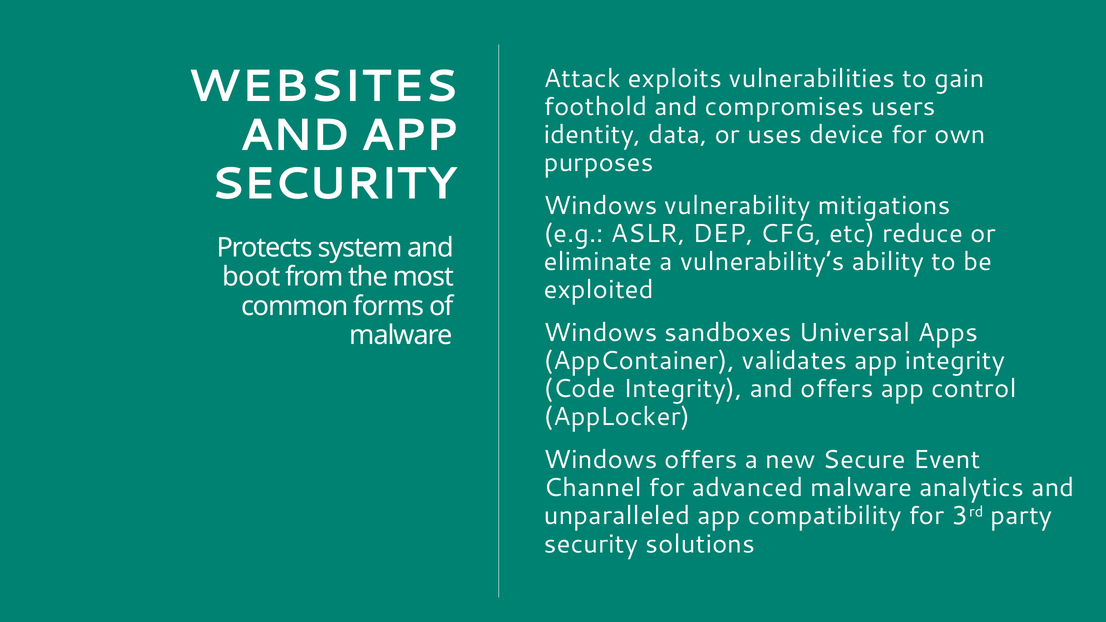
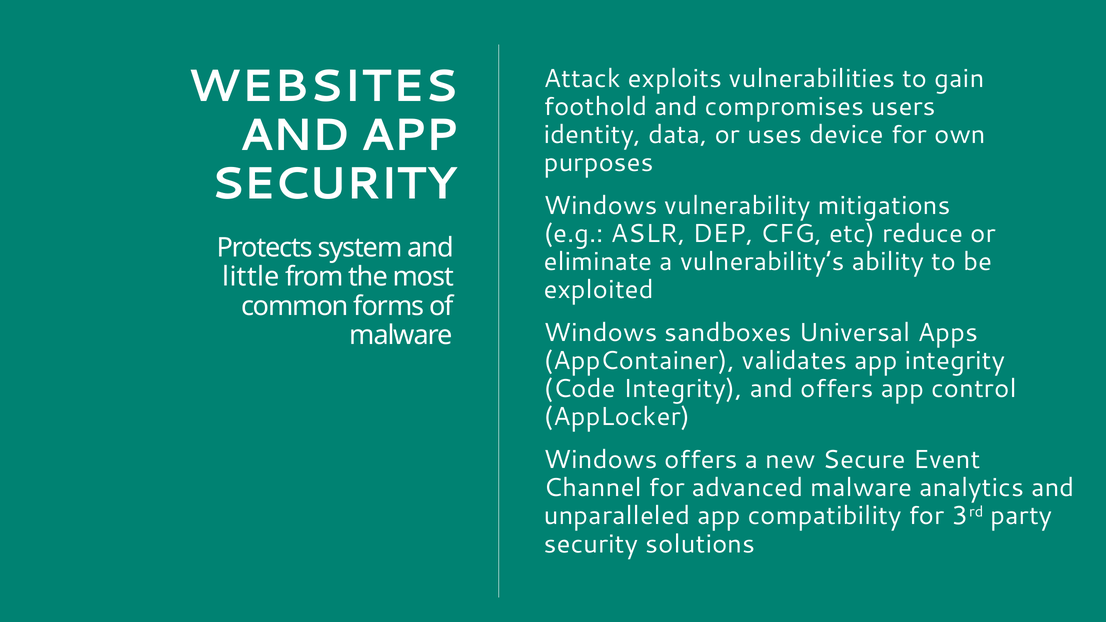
boot: boot -> little (251, 277)
